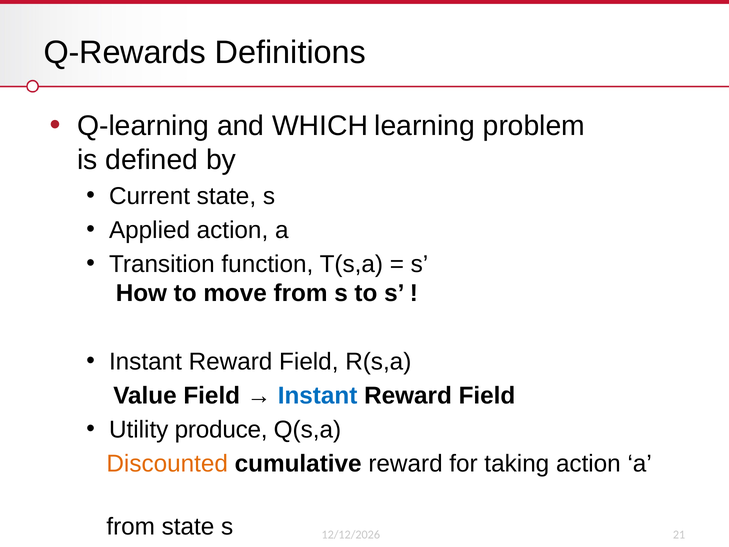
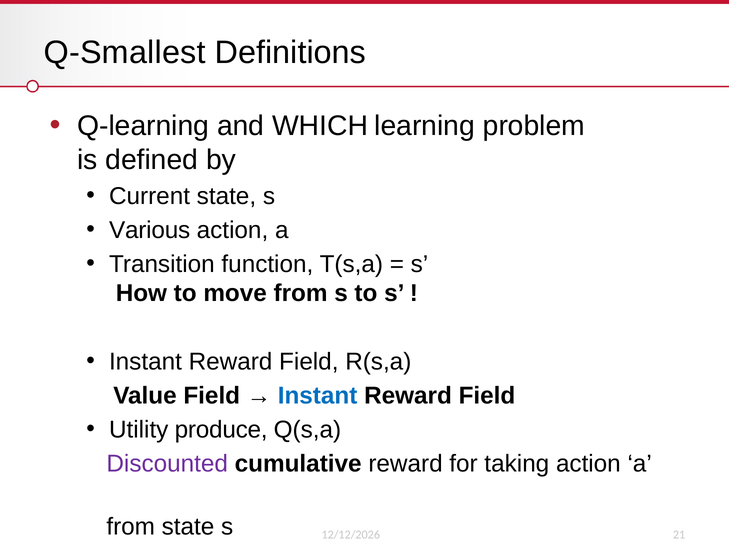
Q-Rewards: Q-Rewards -> Q-Smallest (125, 53)
Applied: Applied -> Various (150, 230)
Discounted colour: orange -> purple (167, 463)
